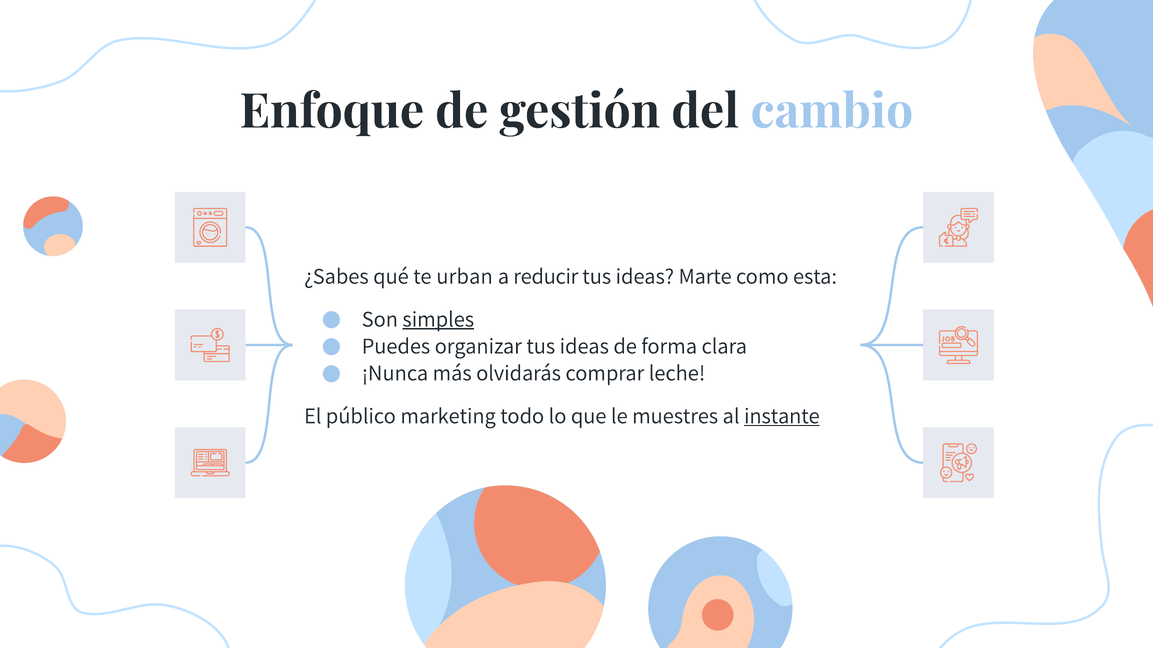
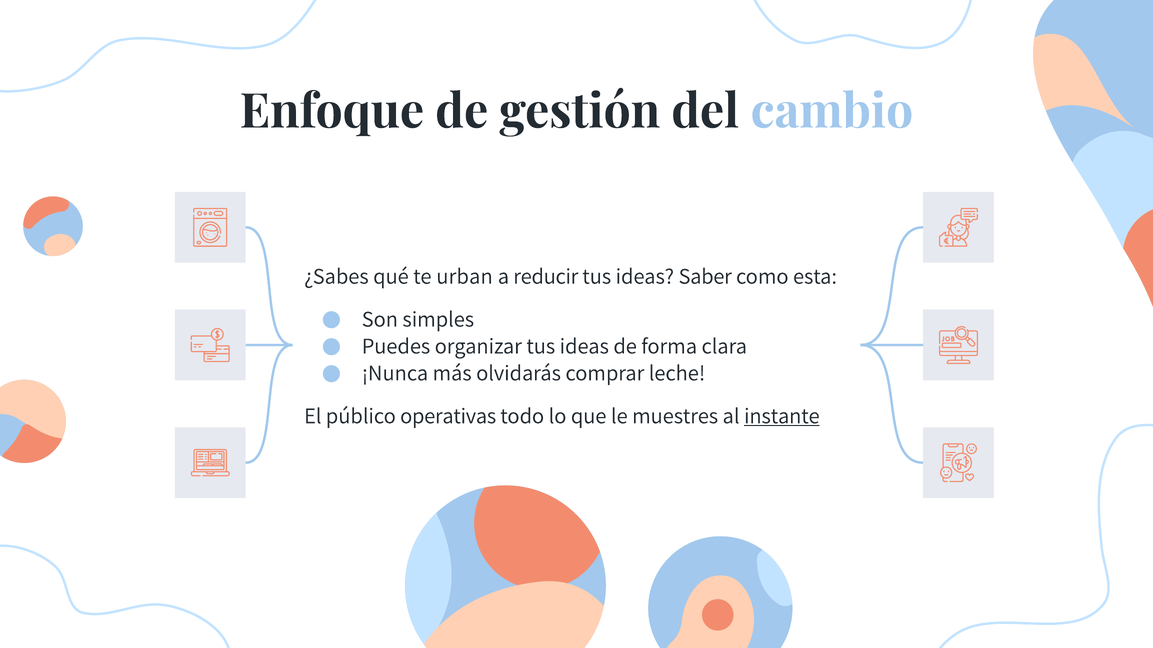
Marte: Marte -> Saber (705, 277)
simples underline: present -> none (438, 319)
marketing: marketing -> operativas (448, 416)
